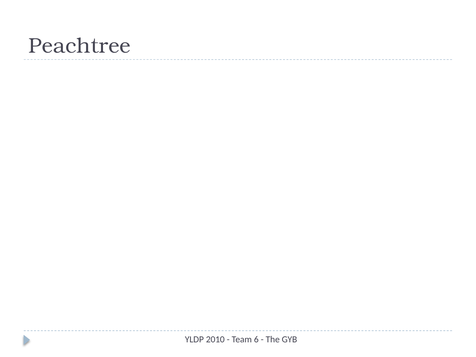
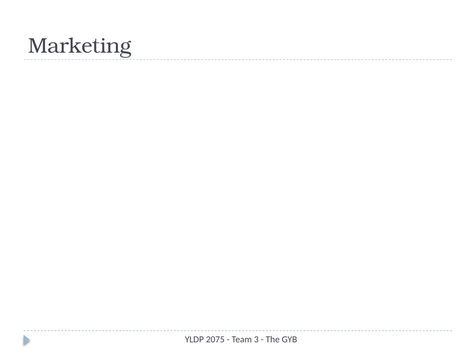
Peachtree: Peachtree -> Marketing (80, 46)
2010: 2010 -> 2075 (215, 339)
6: 6 -> 3 (256, 339)
